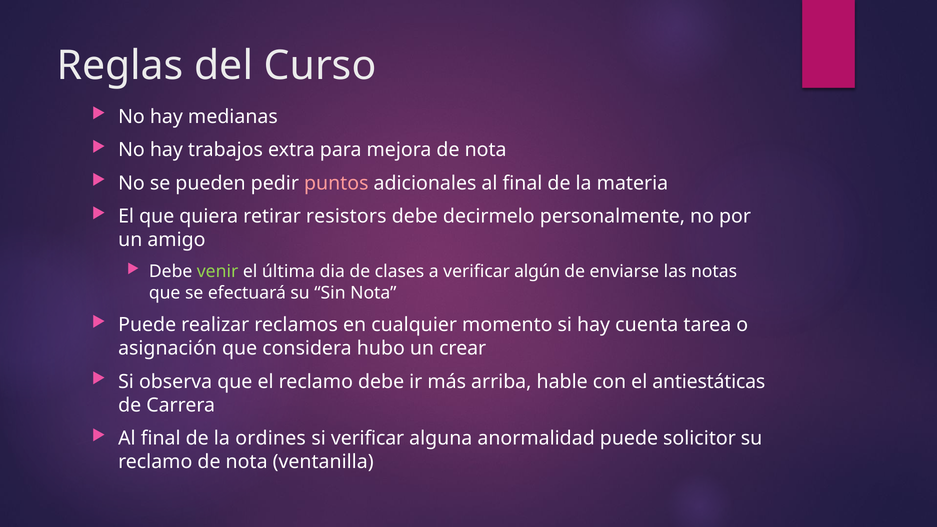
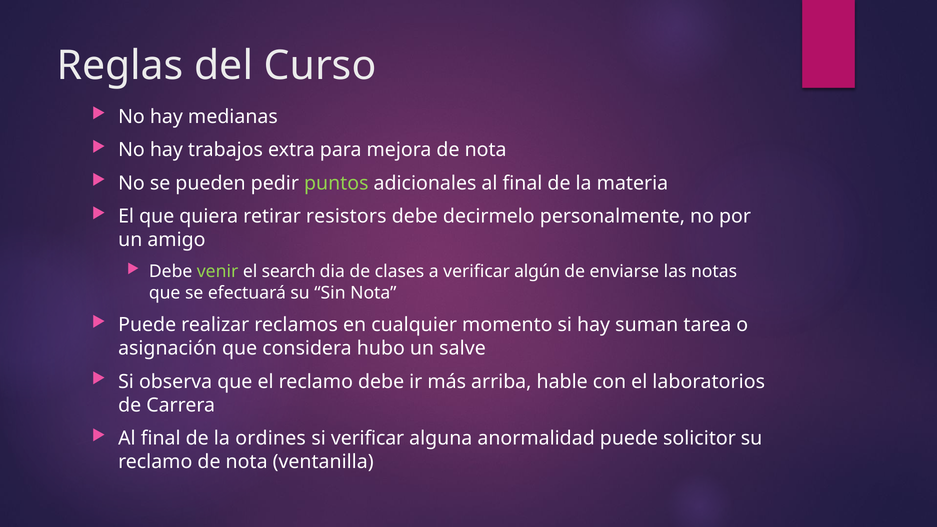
puntos colour: pink -> light green (336, 183)
última: última -> search (289, 272)
cuenta: cuenta -> suman (647, 325)
crear: crear -> salve (463, 348)
antiestáticas: antiestáticas -> laboratorios (709, 382)
